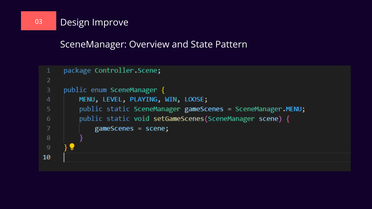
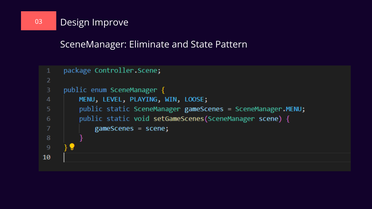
Overview: Overview -> Eliminate (149, 45)
